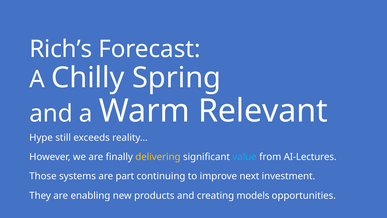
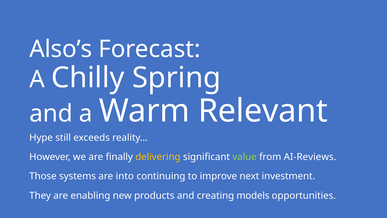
Rich’s: Rich’s -> Also’s (61, 49)
value colour: light blue -> light green (245, 157)
AI-Lectures: AI-Lectures -> AI-Reviews (310, 157)
part: part -> into (125, 176)
